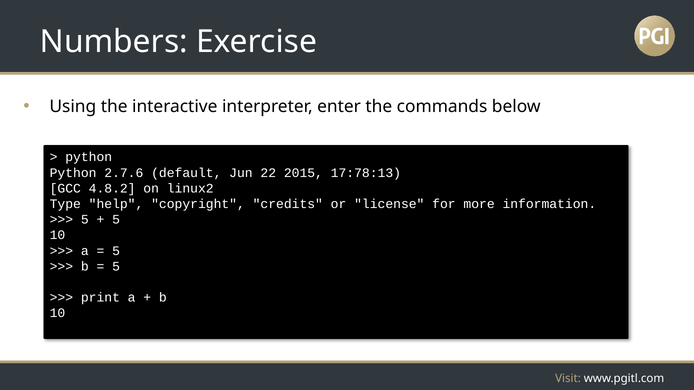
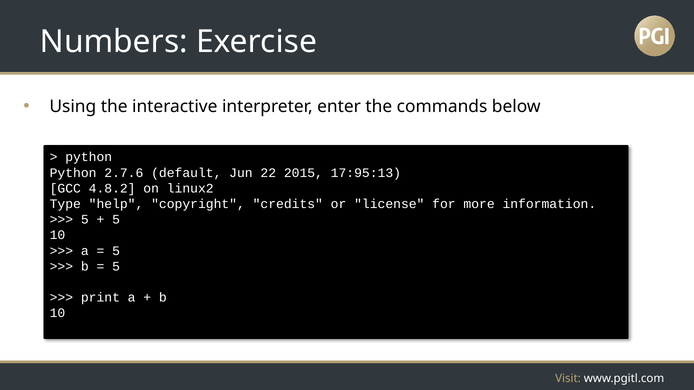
17:78:13: 17:78:13 -> 17:95:13 (366, 173)
